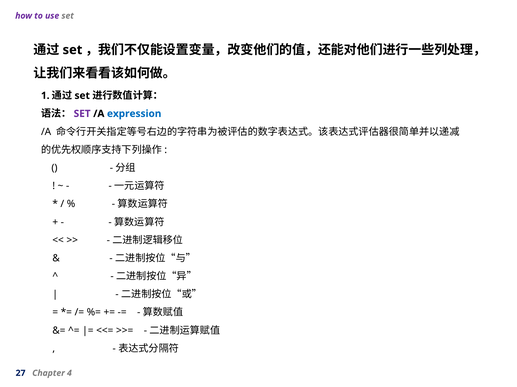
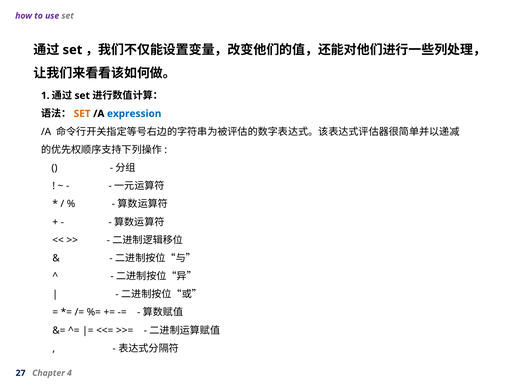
SET colour: purple -> orange (82, 114)
